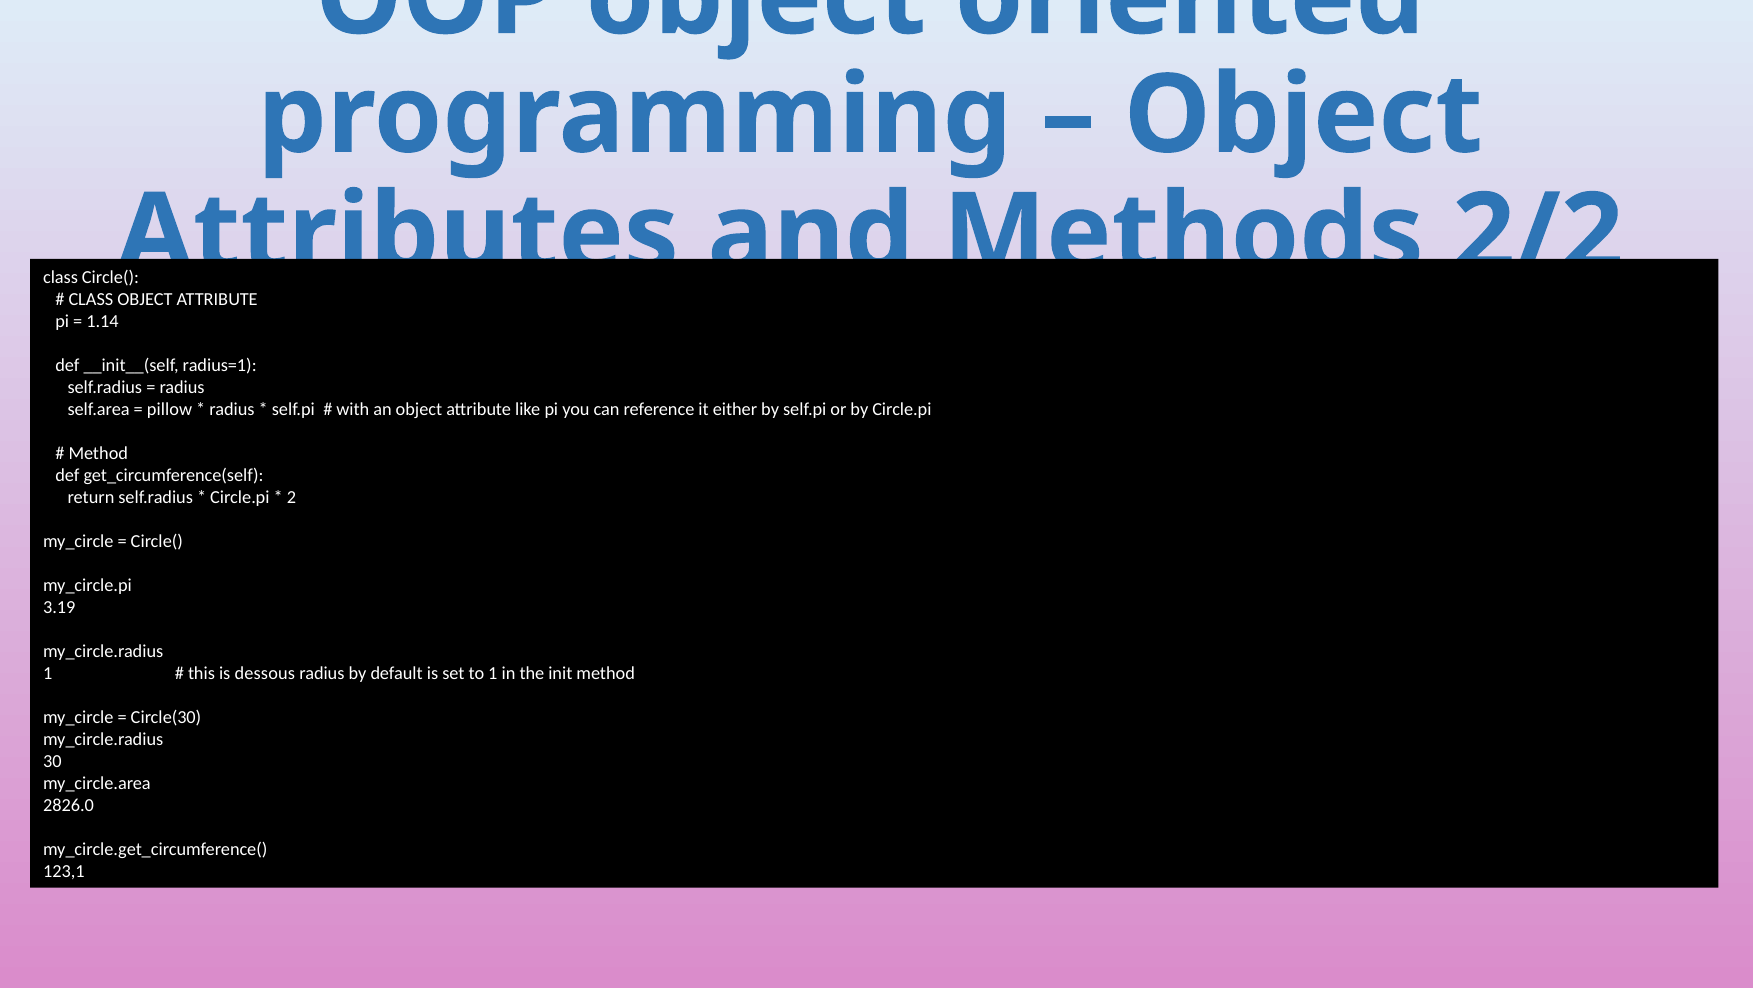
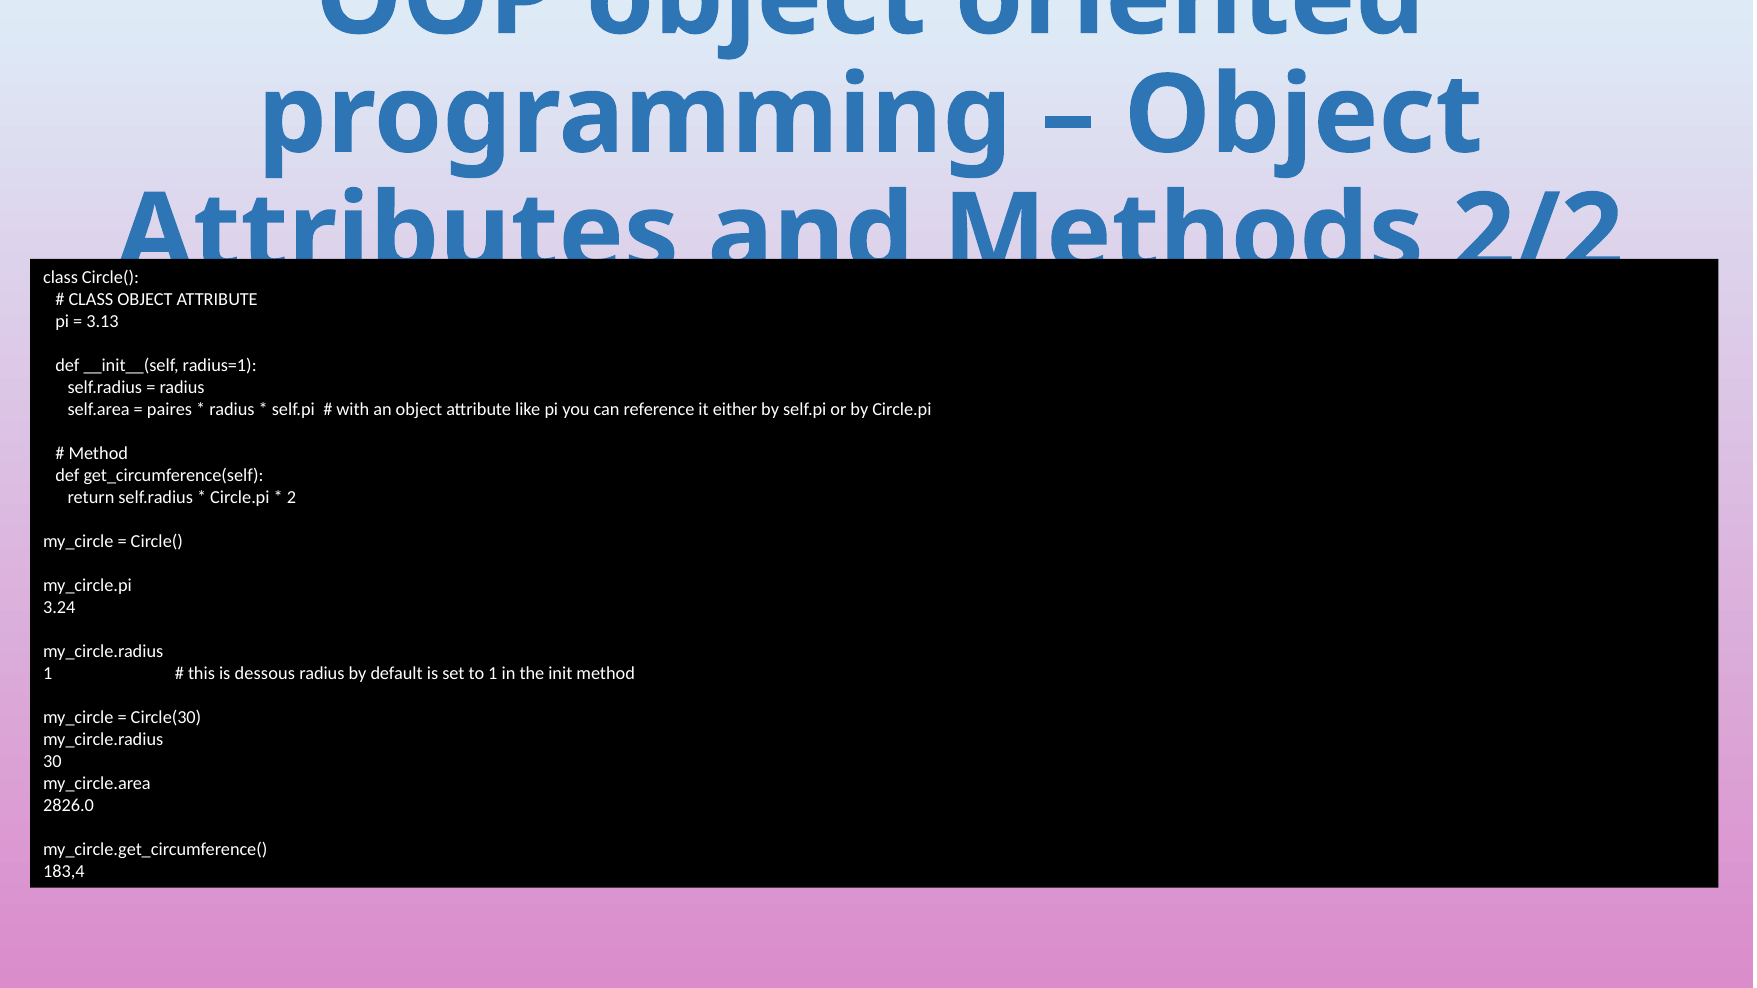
1.14: 1.14 -> 3.13 (103, 322)
pillow: pillow -> paires (170, 410)
3.19: 3.19 -> 3.24 (59, 608)
123,1: 123,1 -> 183,4 (64, 872)
